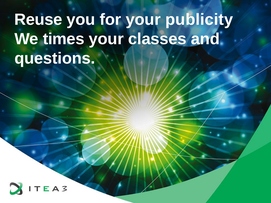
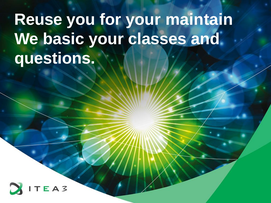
publicity: publicity -> maintain (199, 20)
times: times -> basic (64, 39)
